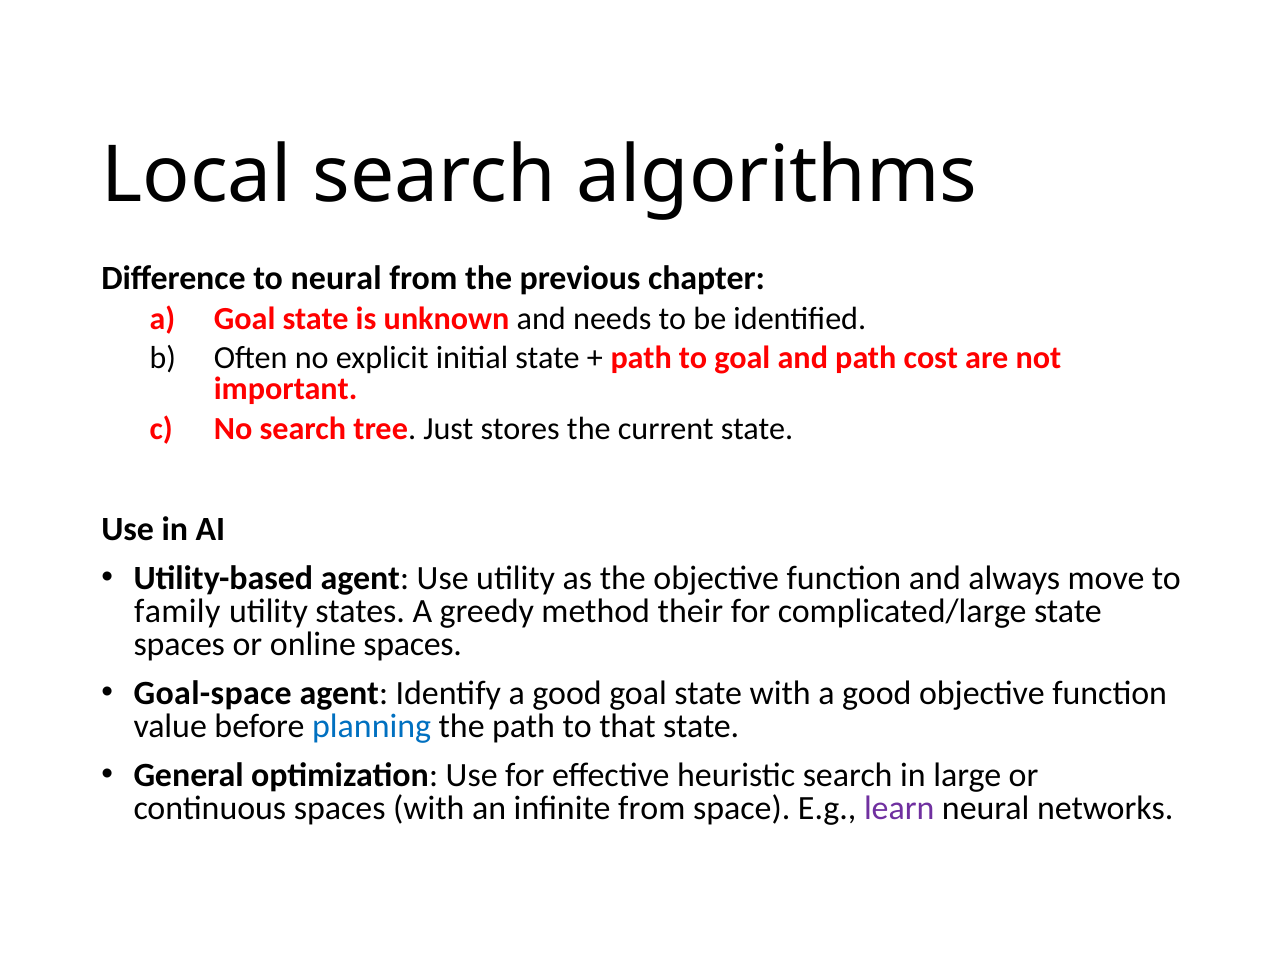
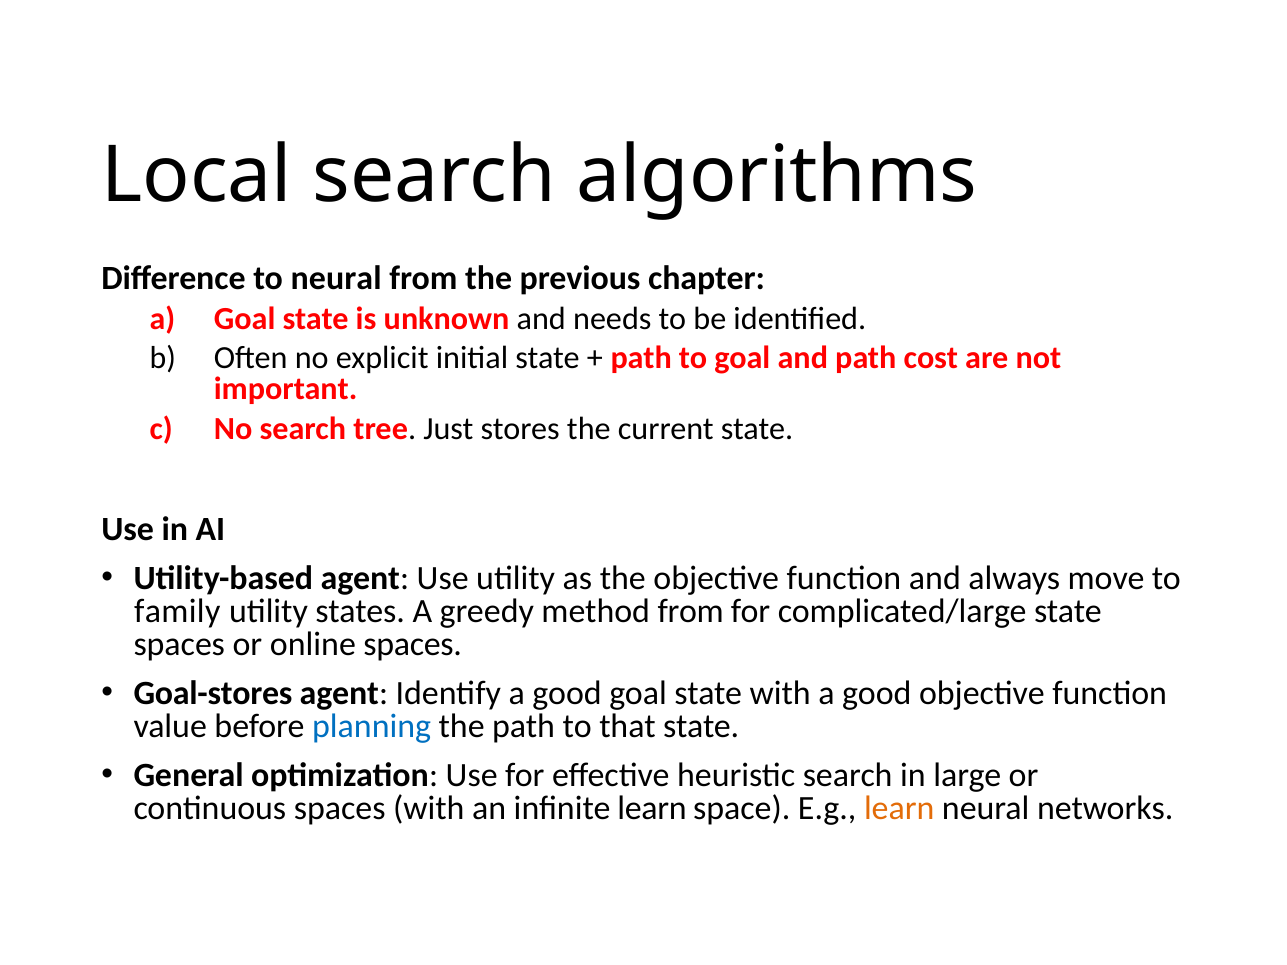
method their: their -> from (691, 611)
Goal-space: Goal-space -> Goal-stores (213, 693)
infinite from: from -> learn (652, 808)
learn colour: purple -> orange (899, 808)
